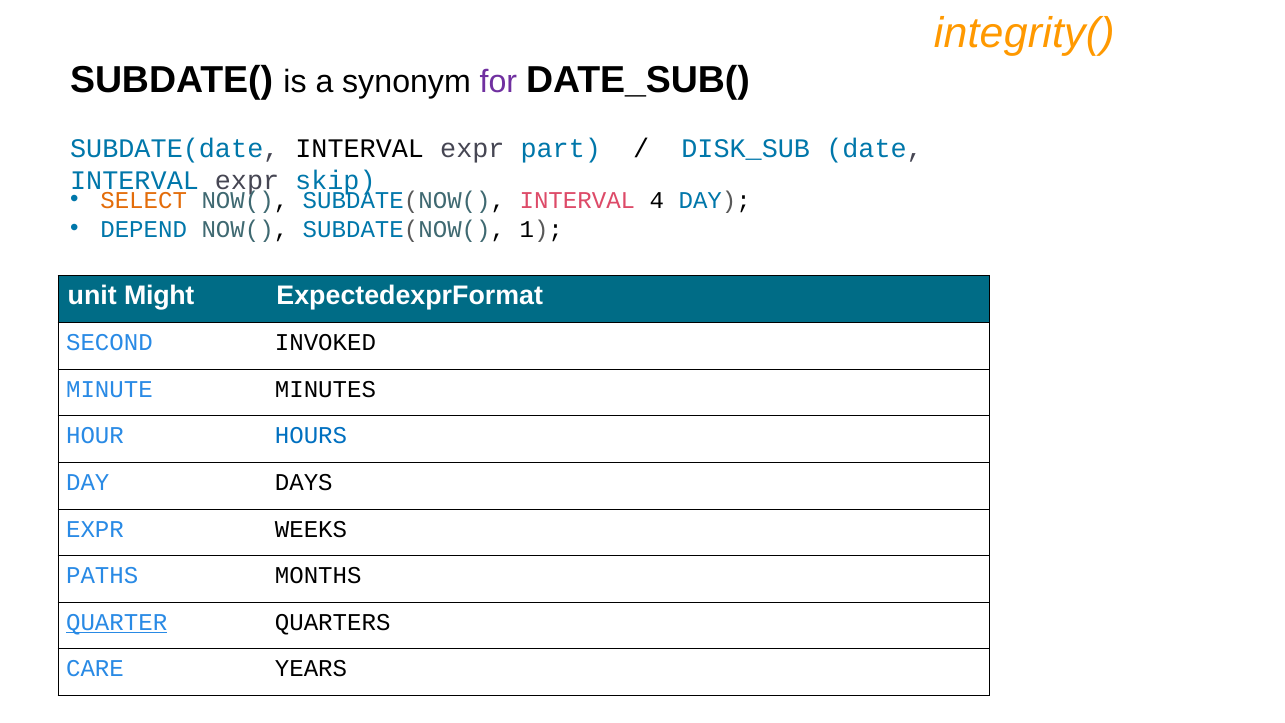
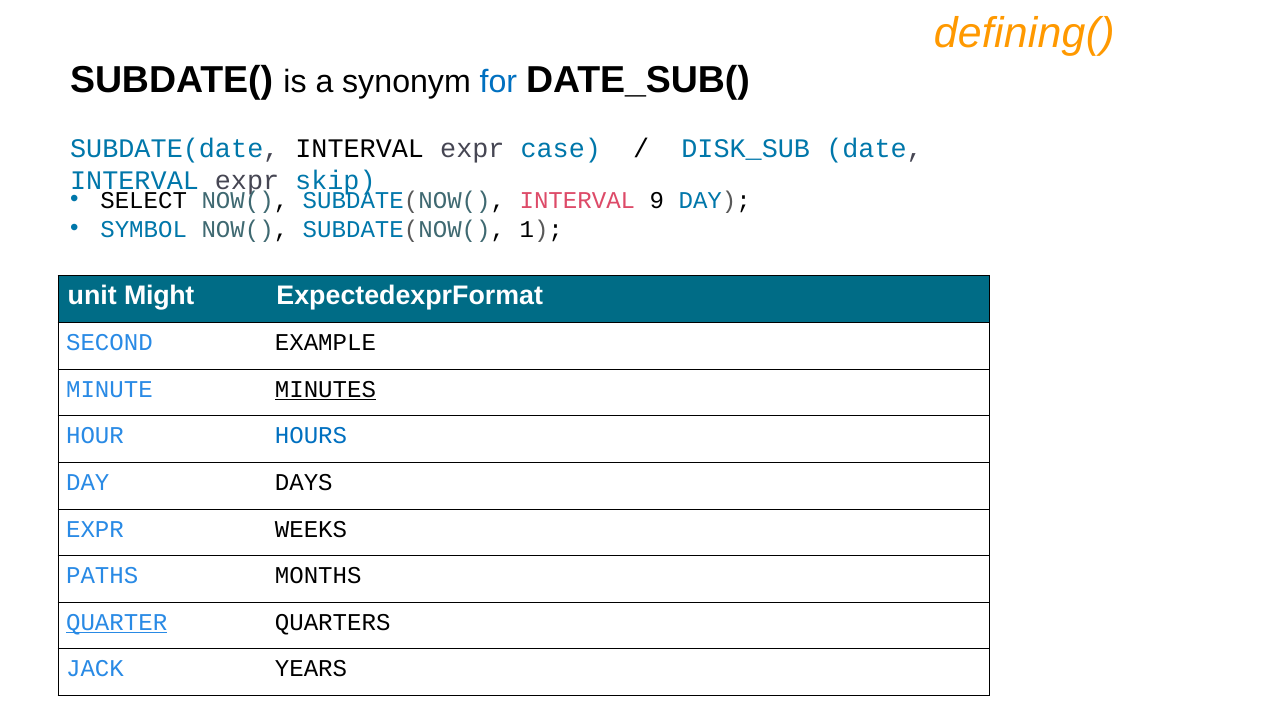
integrity(: integrity( -> defining( (1024, 33)
for colour: purple -> blue (498, 82)
part: part -> case (561, 149)
SELECT colour: orange -> black (144, 200)
4: 4 -> 9 (657, 200)
DEPEND: DEPEND -> SYMBOL (144, 229)
INVOKED: INVOKED -> EXAMPLE (325, 343)
MINUTES underline: none -> present (325, 389)
CARE: CARE -> JACK (95, 669)
